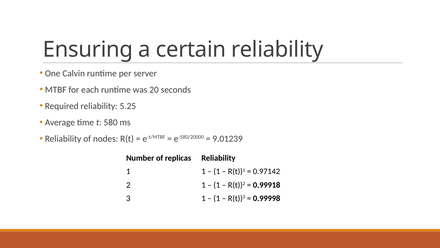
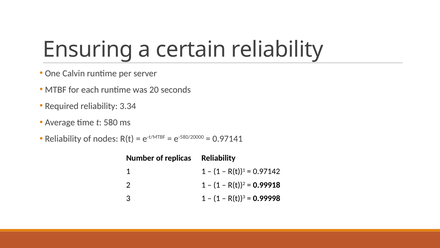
5.25: 5.25 -> 3.34 (128, 106)
9.01239: 9.01239 -> 0.97141 (228, 138)
